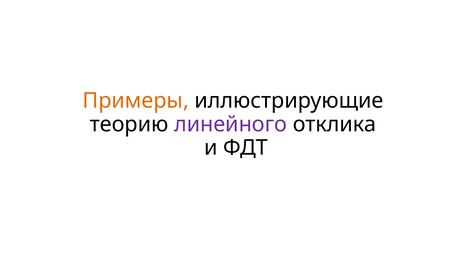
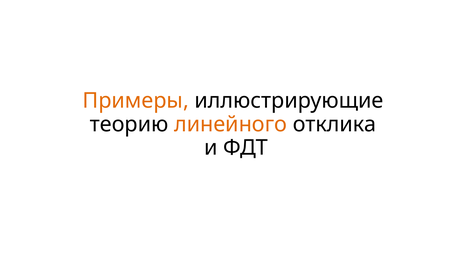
линейного colour: purple -> orange (231, 124)
